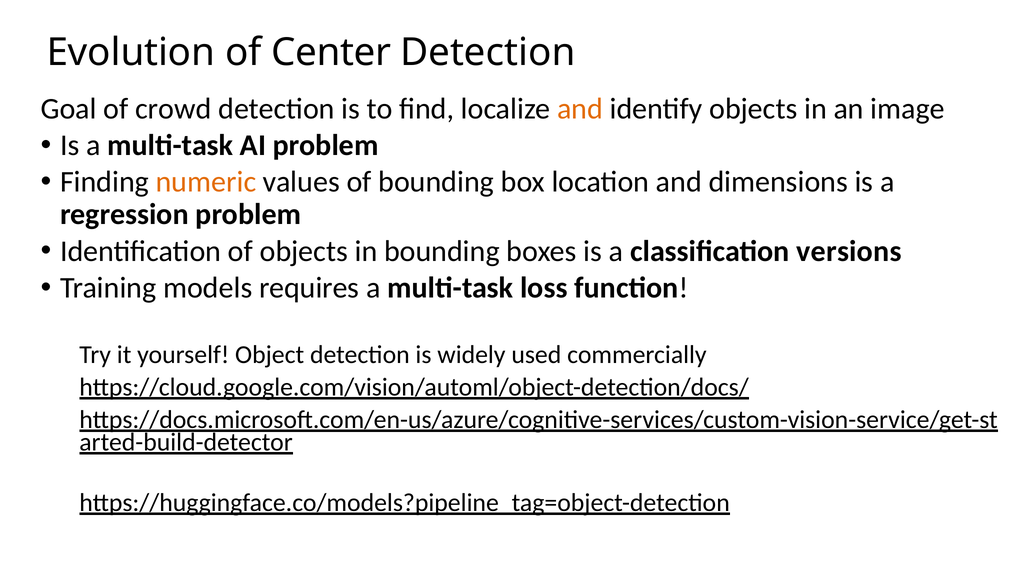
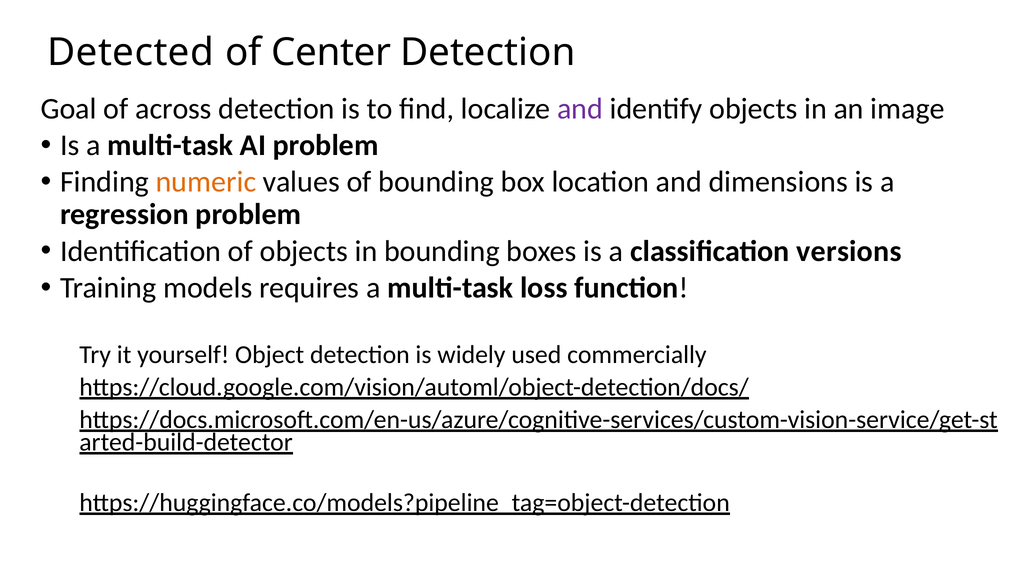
Evolution: Evolution -> Detected (131, 53)
crowd: crowd -> across (173, 109)
and colour: orange -> purple (580, 109)
